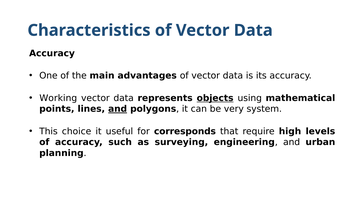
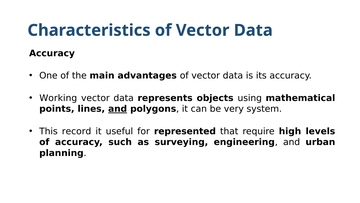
objects underline: present -> none (215, 98)
choice: choice -> record (77, 131)
corresponds: corresponds -> represented (185, 131)
